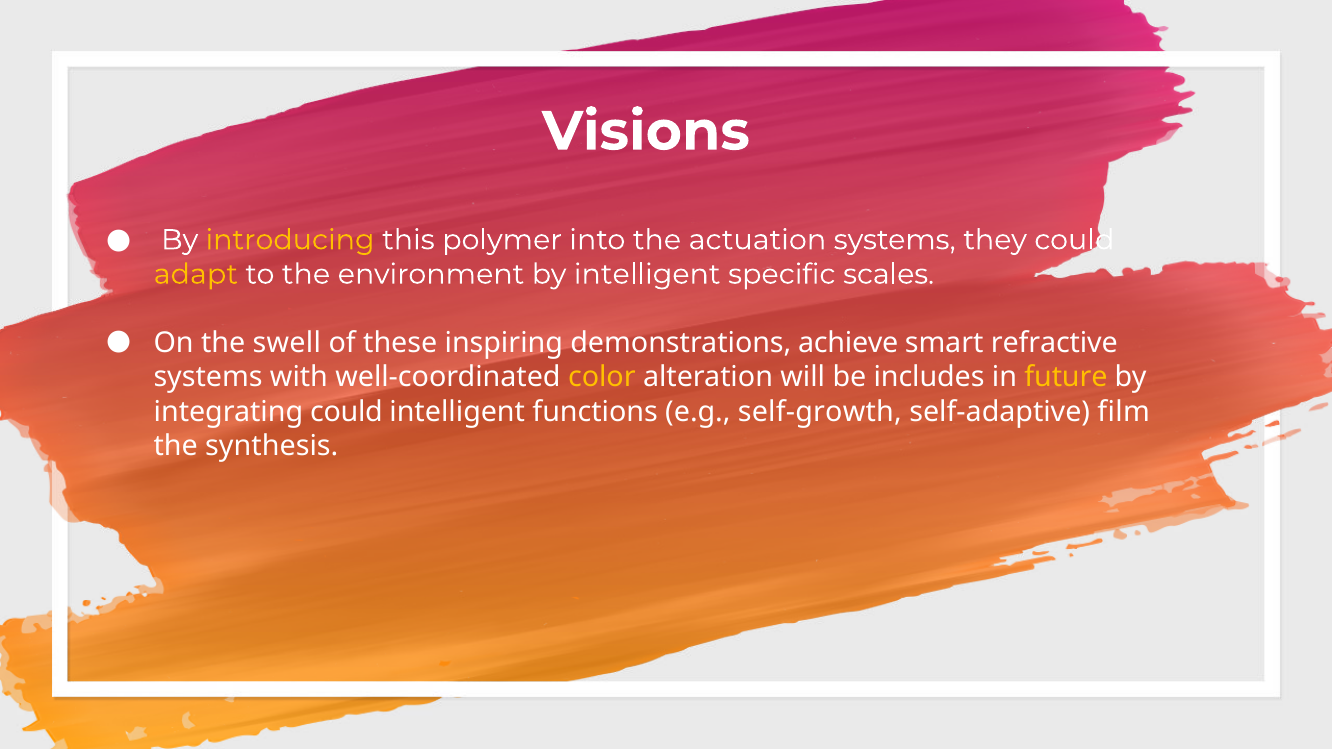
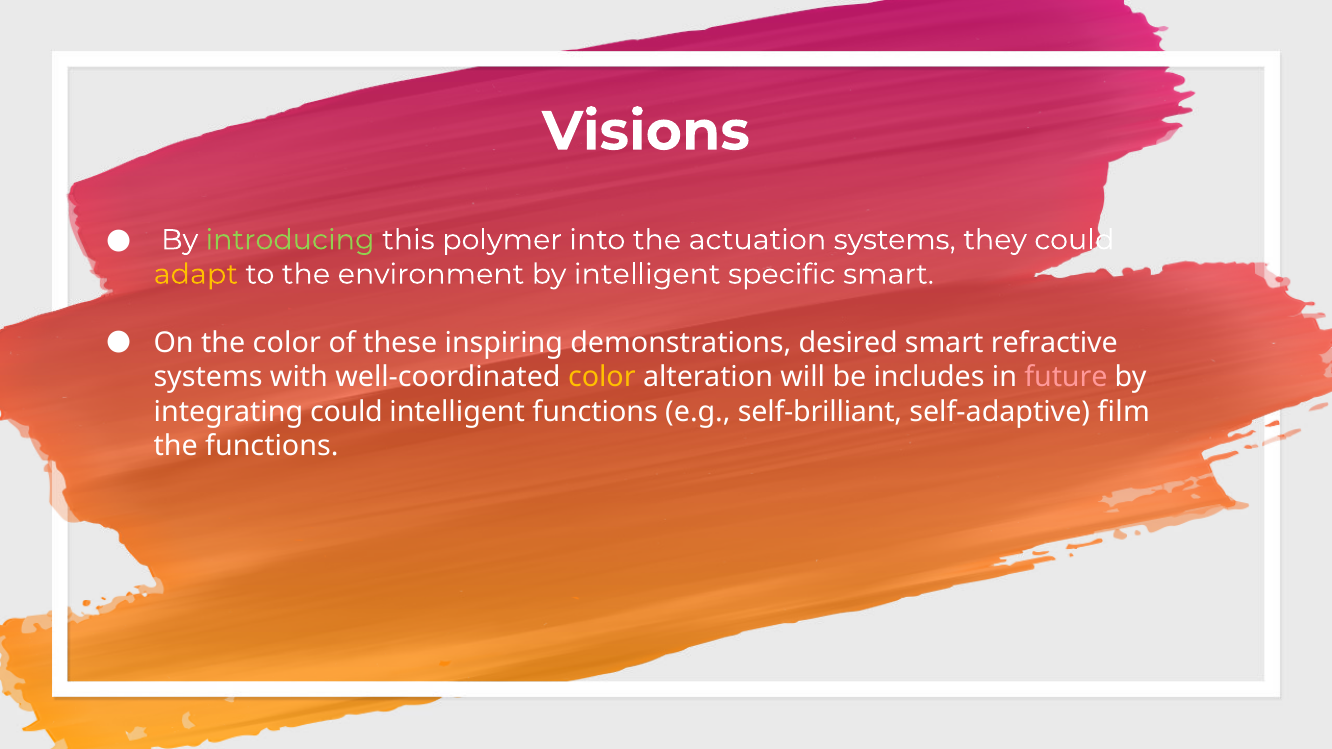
introducing colour: yellow -> light green (290, 240)
specific scales: scales -> smart (888, 274)
the swell: swell -> color (287, 343)
achieve: achieve -> desired (848, 343)
future colour: yellow -> pink (1066, 378)
self-growth: self-growth -> self-brilliant (820, 412)
the synthesis: synthesis -> functions (272, 446)
